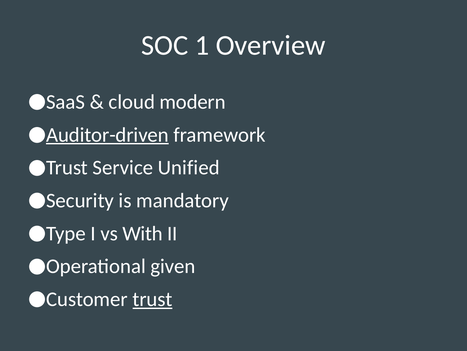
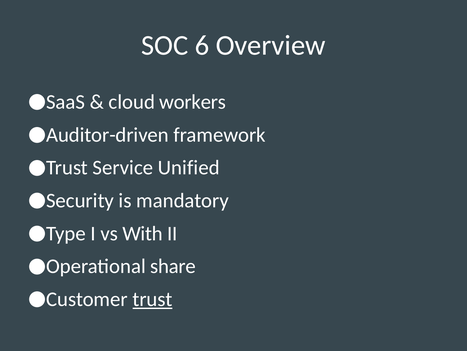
1: 1 -> 6 (202, 45)
modern: modern -> workers (193, 102)
Auditor-driven underline: present -> none (107, 135)
given: given -> share (173, 266)
